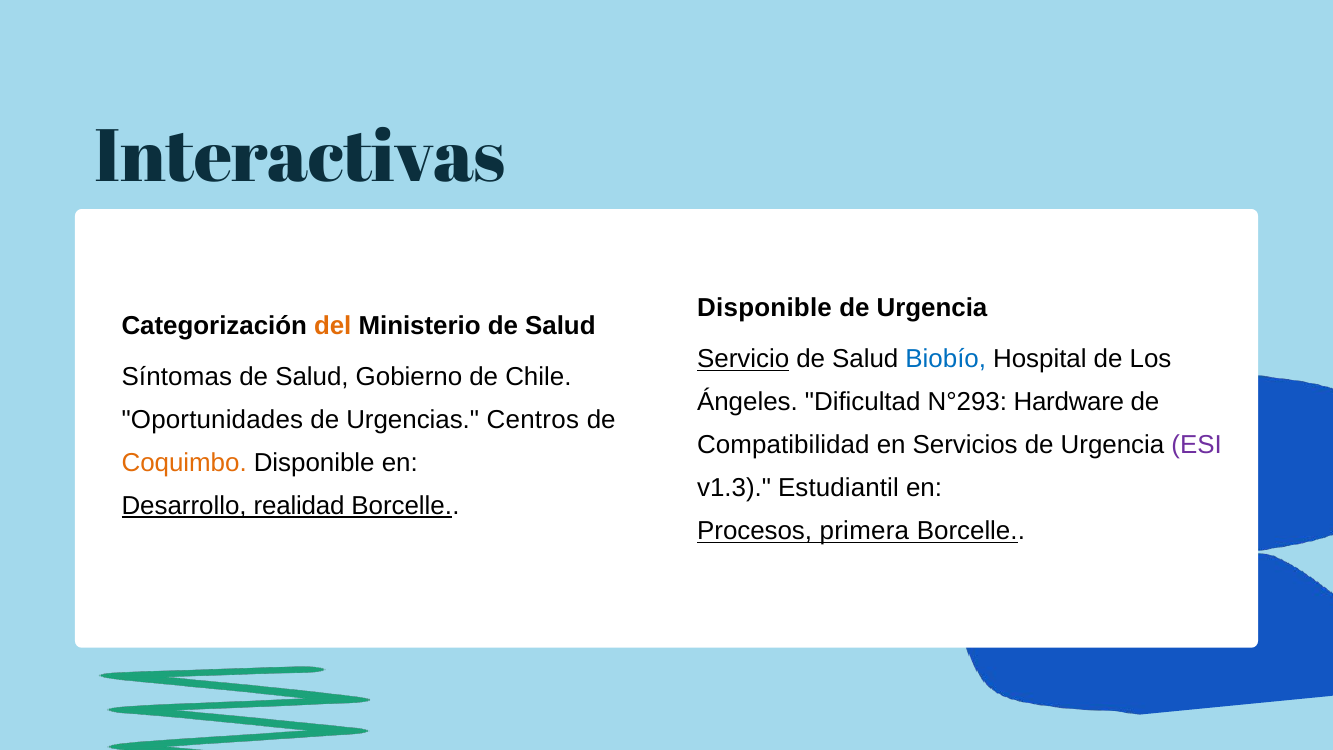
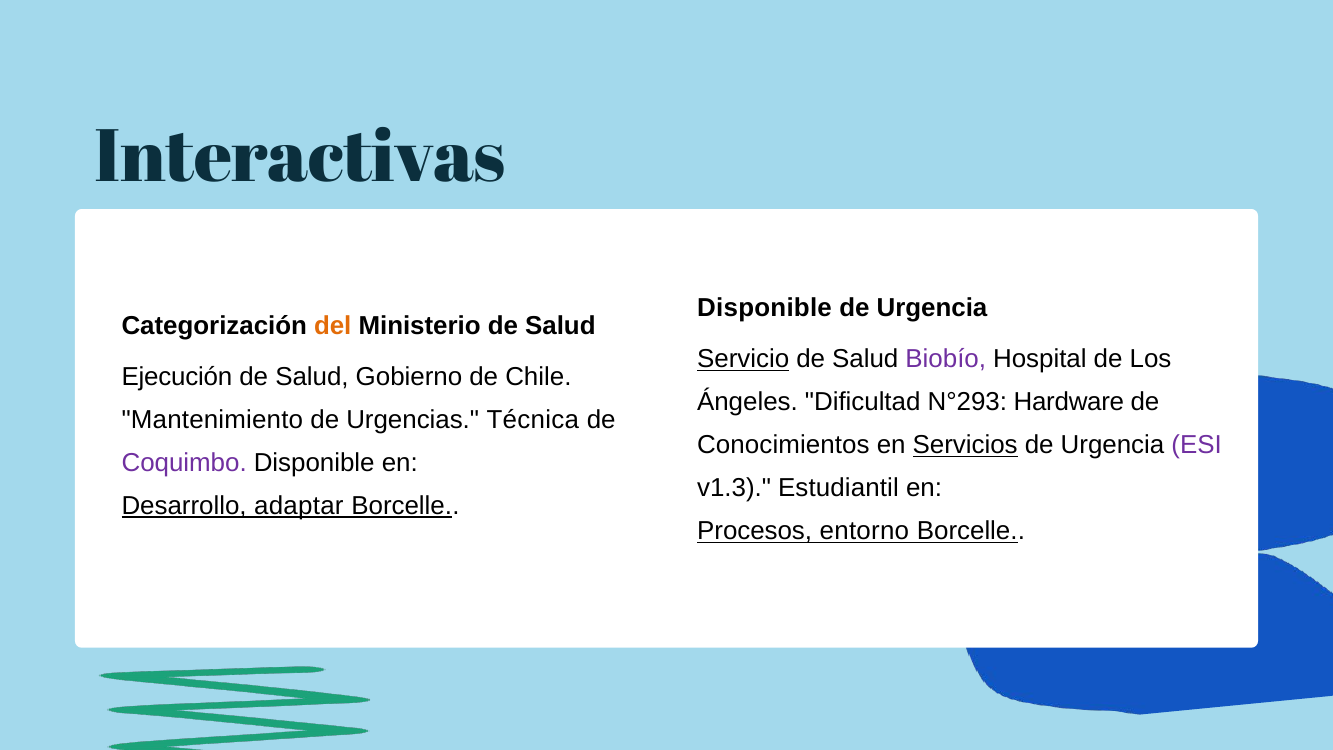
Biobío colour: blue -> purple (946, 359)
Síntomas: Síntomas -> Ejecución (177, 377)
Oportunidades: Oportunidades -> Mantenimiento (212, 420)
Centros: Centros -> Técnica (533, 420)
Compatibilidad: Compatibilidad -> Conocimientos (783, 445)
Servicios underline: none -> present (965, 445)
Coquimbo colour: orange -> purple (184, 463)
realidad: realidad -> adaptar (299, 506)
primera: primera -> entorno (864, 531)
